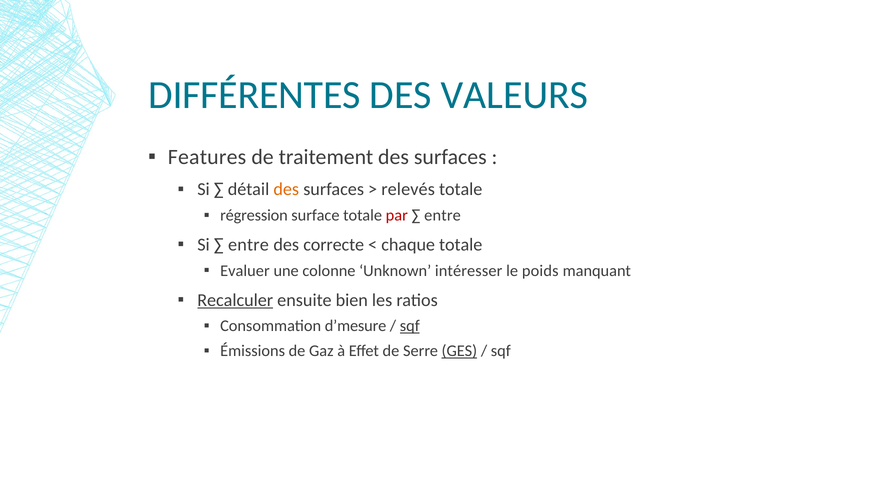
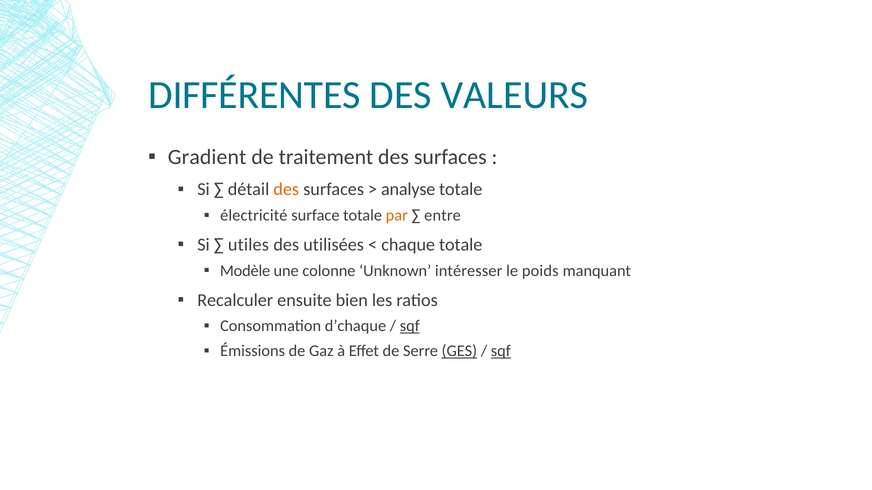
Features: Features -> Gradient (207, 157)
relevés: relevés -> analyse (408, 190)
régression: régression -> électricité (254, 215)
par colour: red -> orange (397, 215)
entre: entre -> utiles (248, 245)
correcte: correcte -> utilisées (334, 245)
Evaluer: Evaluer -> Modèle (245, 271)
Recalculer underline: present -> none (235, 300)
d’mesure: d’mesure -> d’chaque (355, 326)
sqf underline: none -> present (501, 351)
